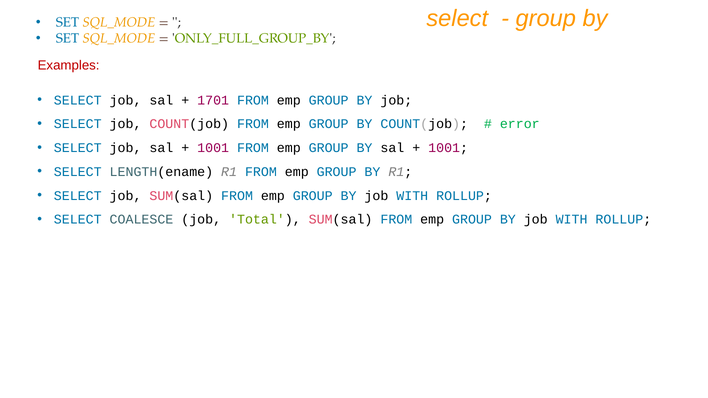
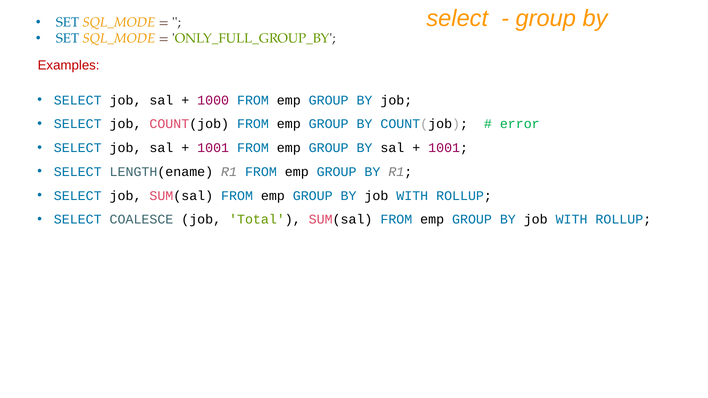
1701: 1701 -> 1000 (213, 100)
